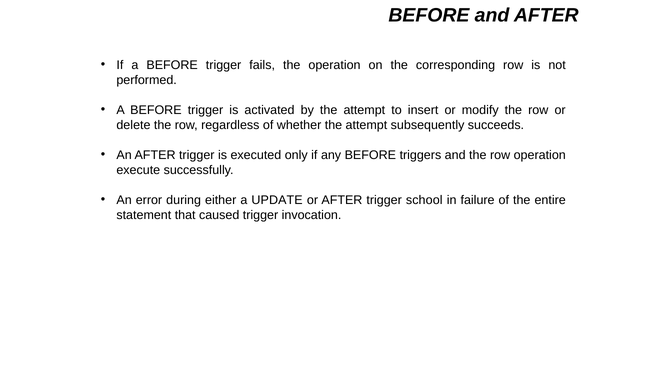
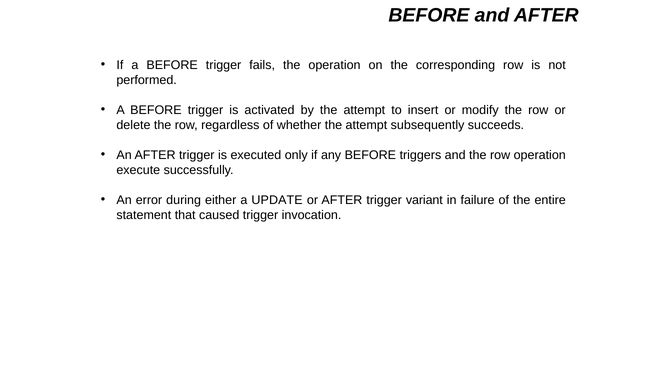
school: school -> variant (424, 200)
